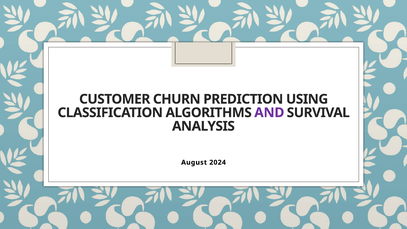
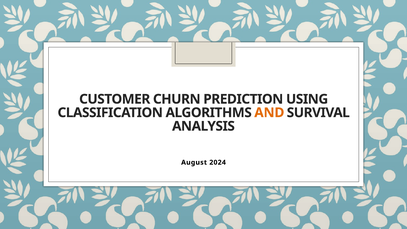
AND colour: purple -> orange (269, 113)
